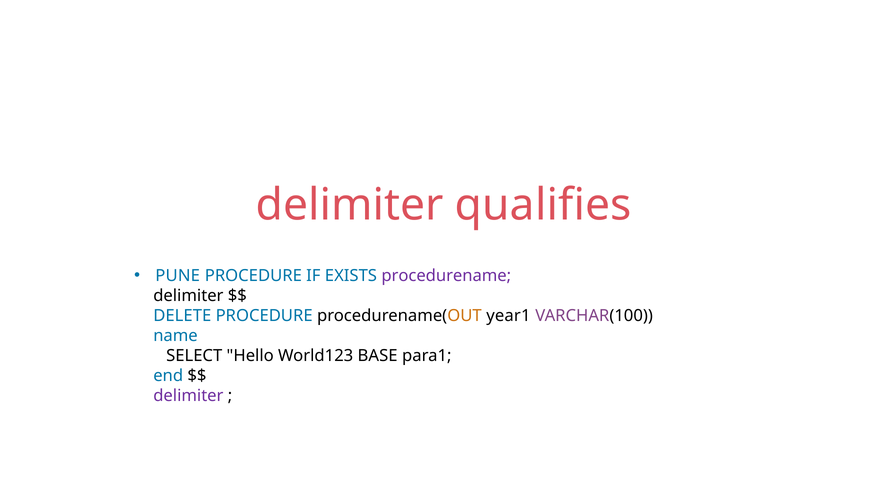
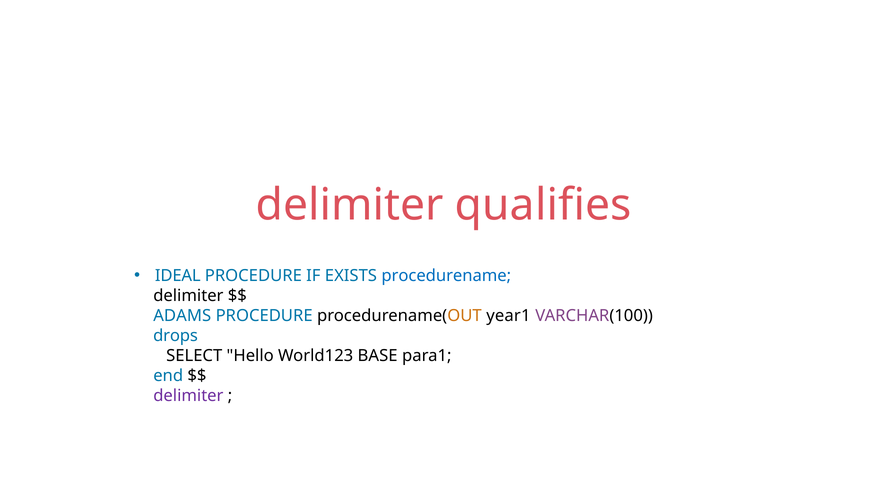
PUNE: PUNE -> IDEAL (178, 275)
procedurename colour: purple -> blue (446, 275)
DELETE: DELETE -> ADAMS (182, 315)
name: name -> drops (176, 335)
